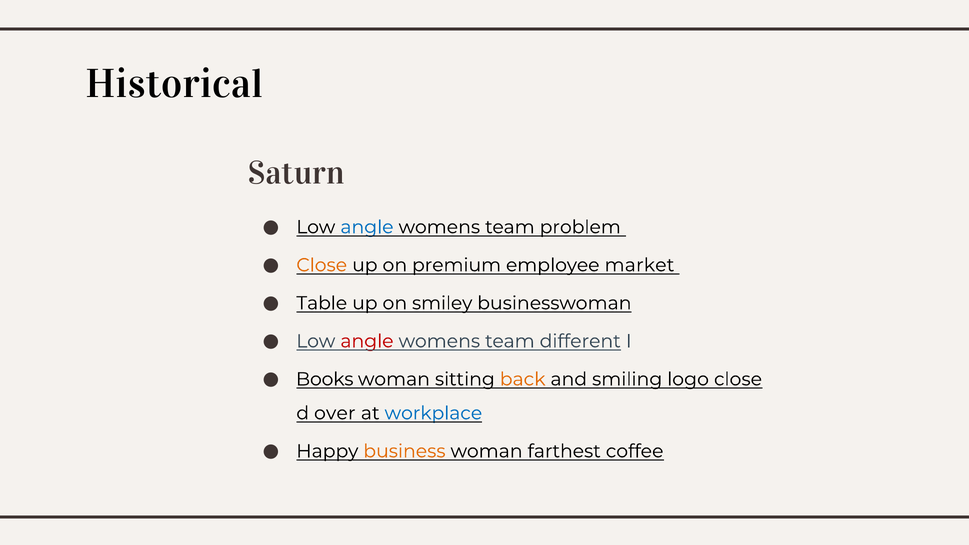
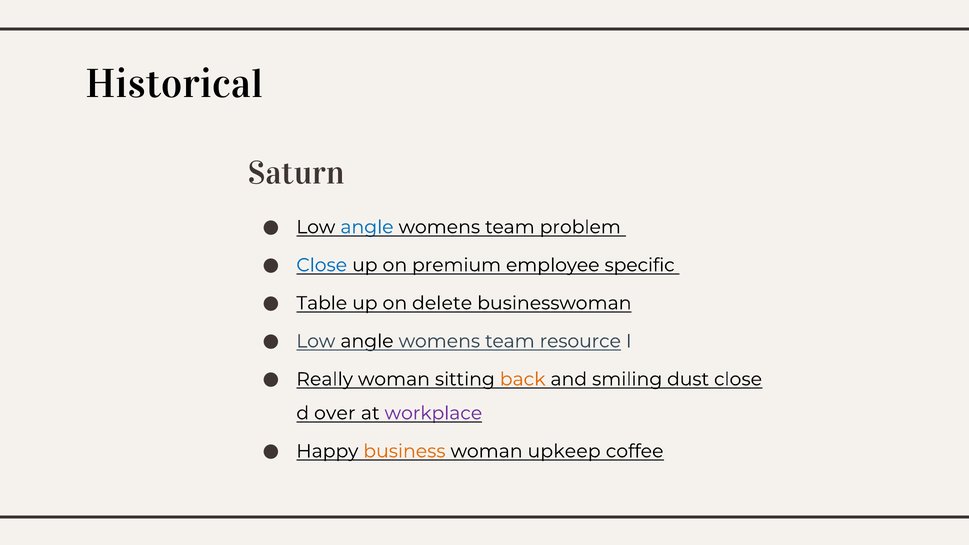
Close colour: orange -> blue (322, 265)
market: market -> specific (640, 265)
smiley: smiley -> delete (442, 303)
angle colour: red -> black (367, 341)
different: different -> resource (580, 341)
Books: Books -> Really (325, 379)
logo: logo -> dust (688, 379)
workplace colour: blue -> purple (433, 413)
farthest: farthest -> upkeep (564, 451)
